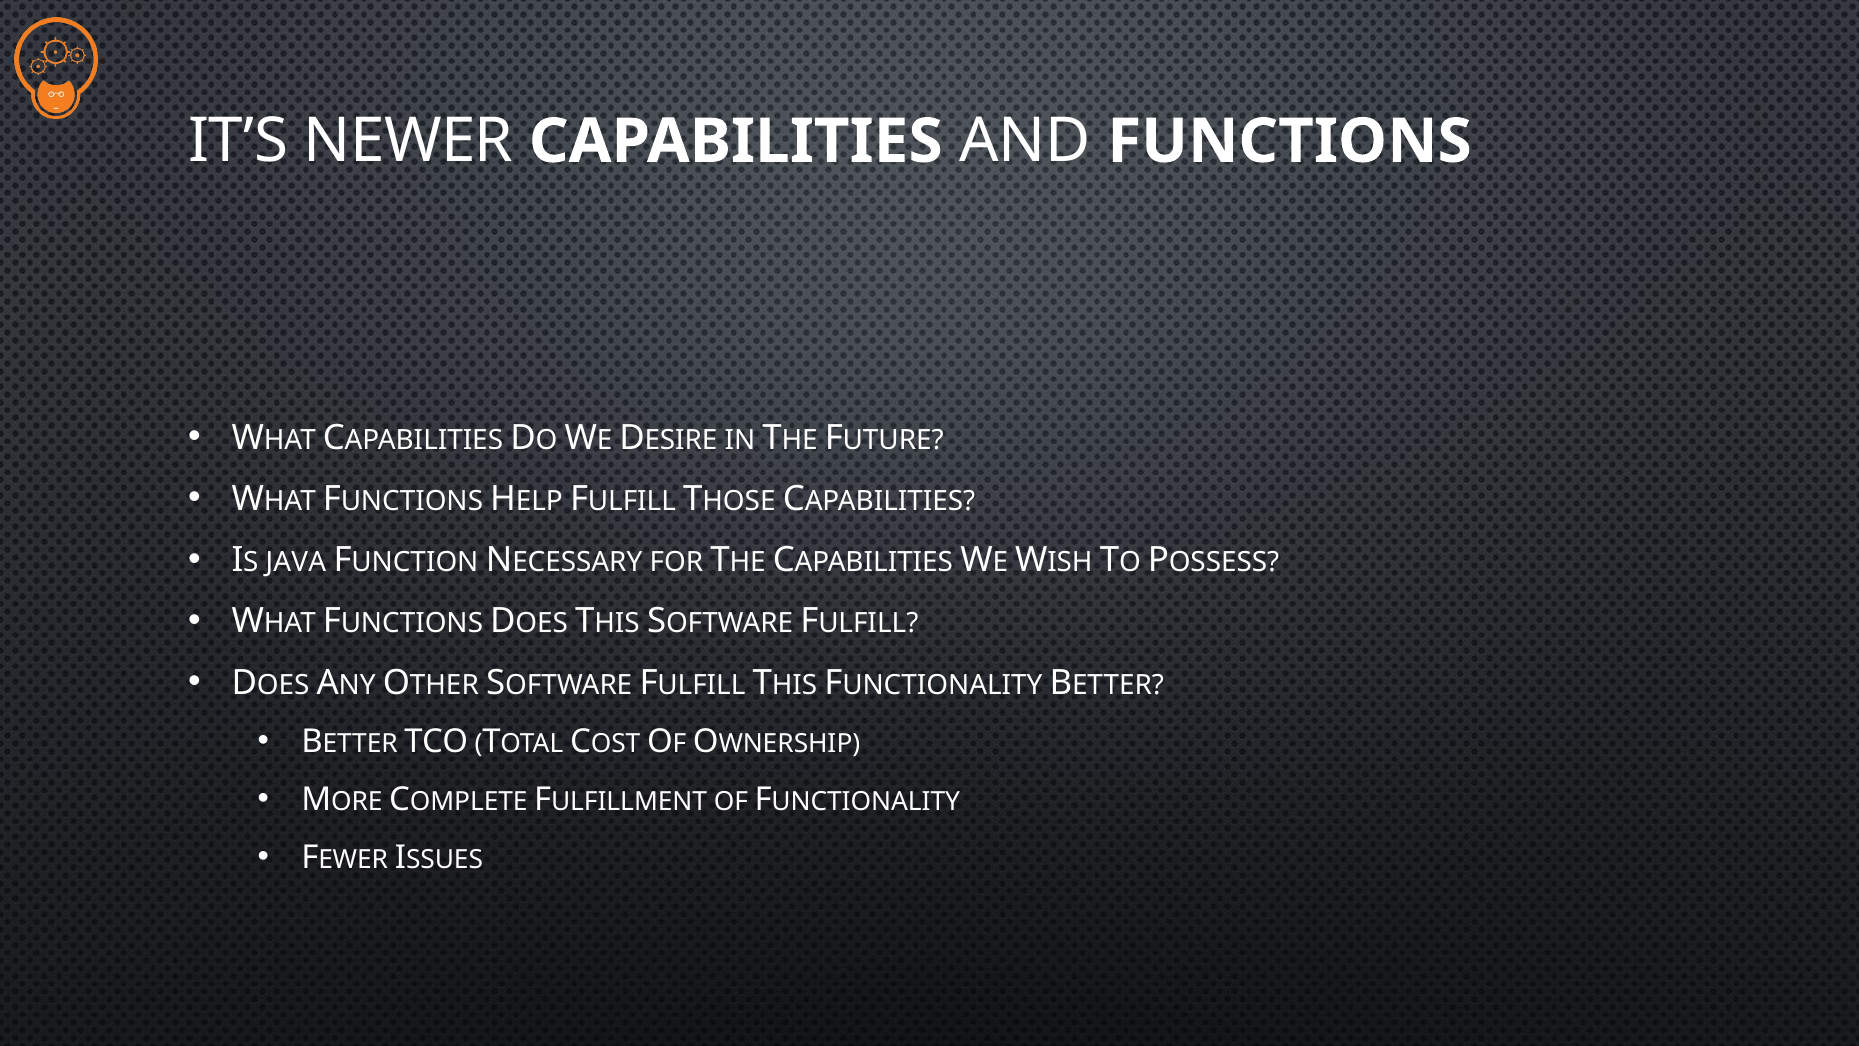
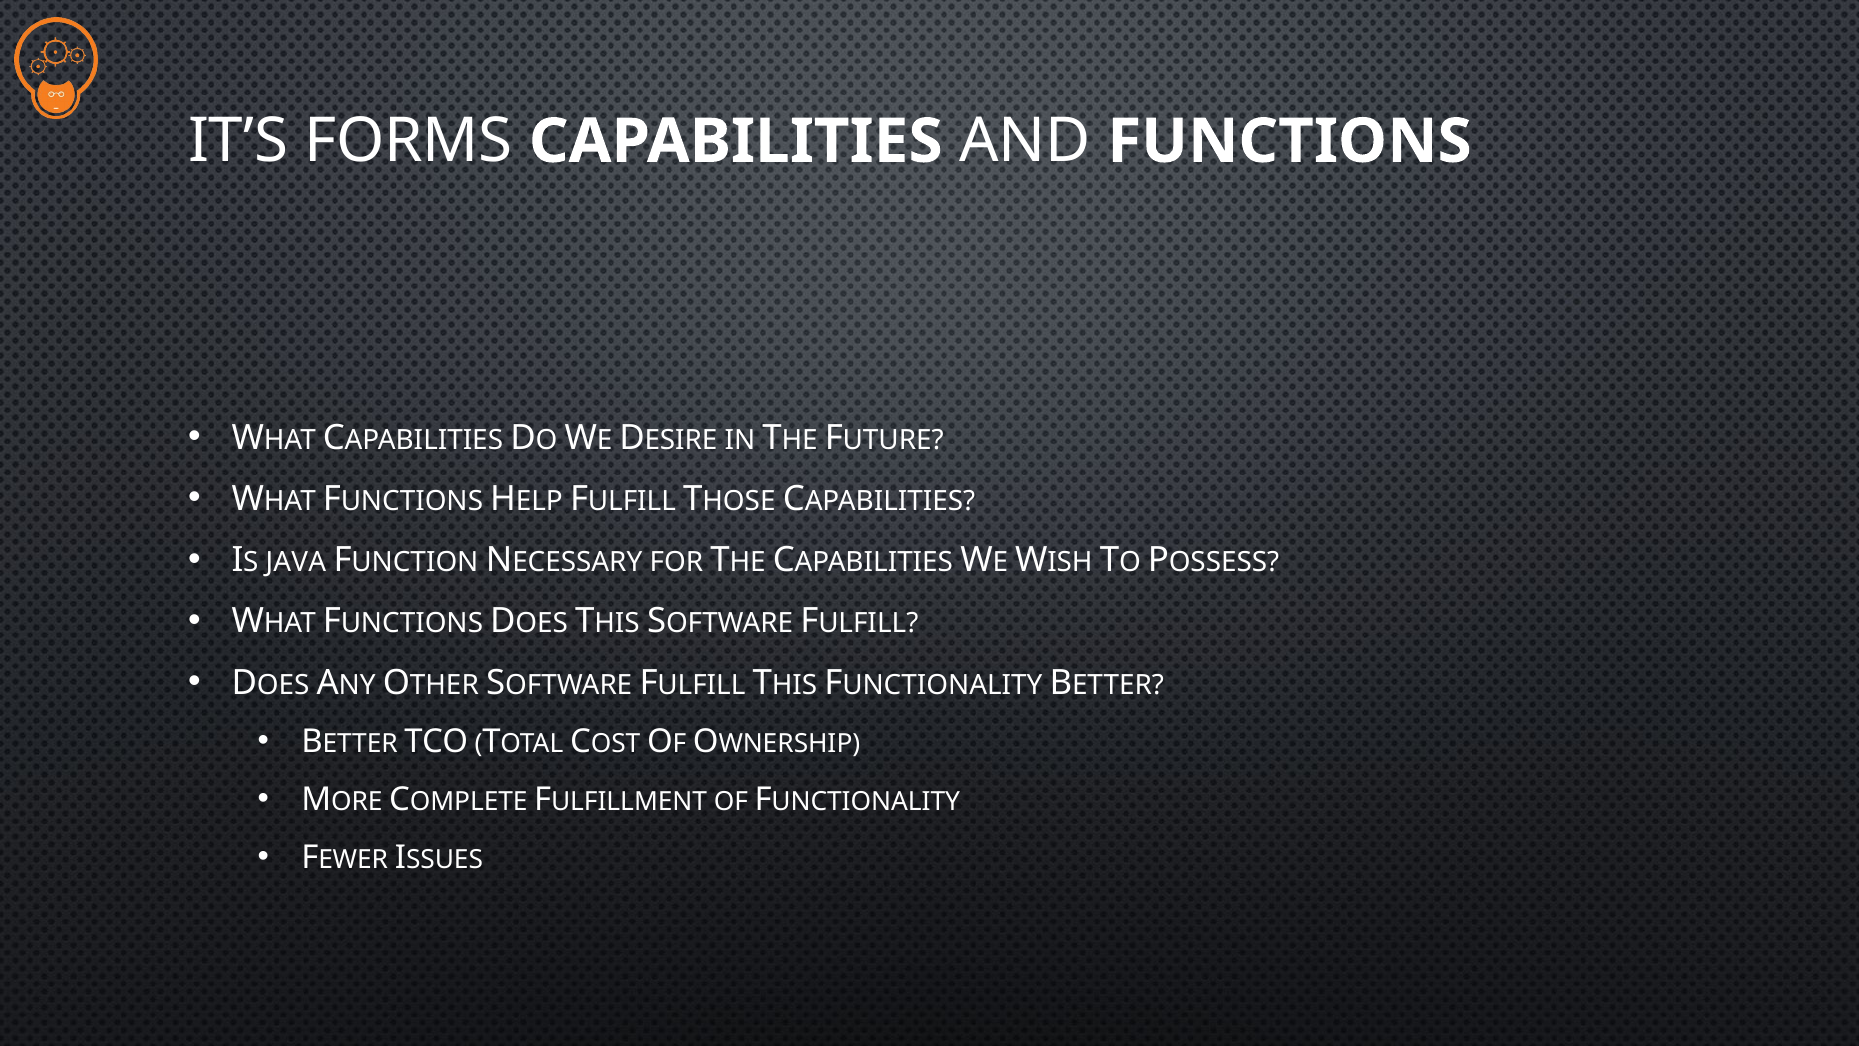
NEWER: NEWER -> FORMS (408, 141)
